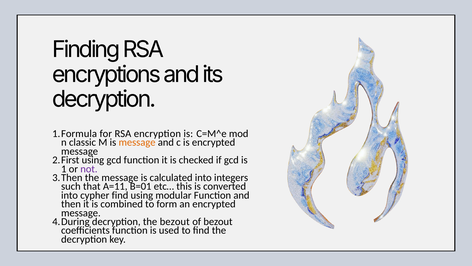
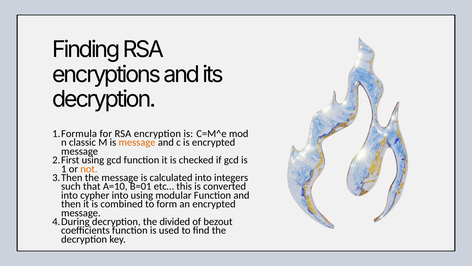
not colour: purple -> orange (89, 169)
A=11: A=11 -> A=10 (115, 186)
cypher find: find -> into (120, 195)
the bezout: bezout -> divided (175, 221)
